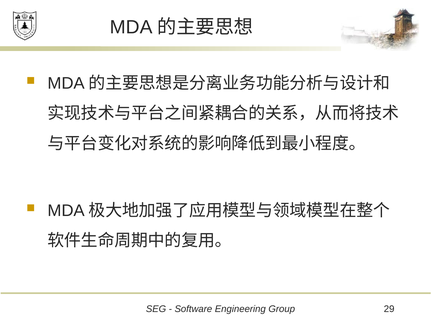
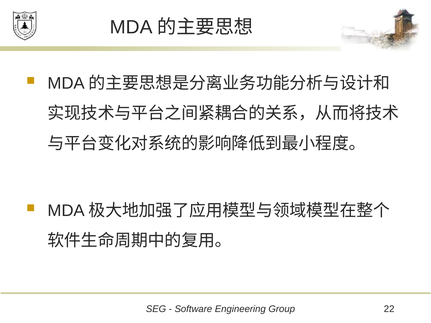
29: 29 -> 22 (389, 309)
